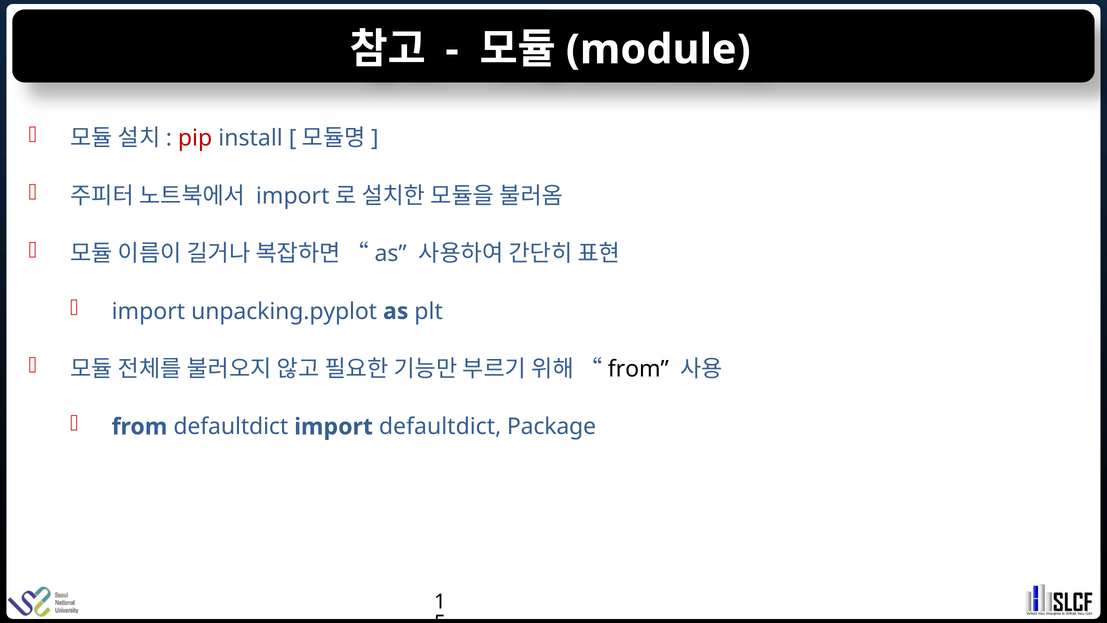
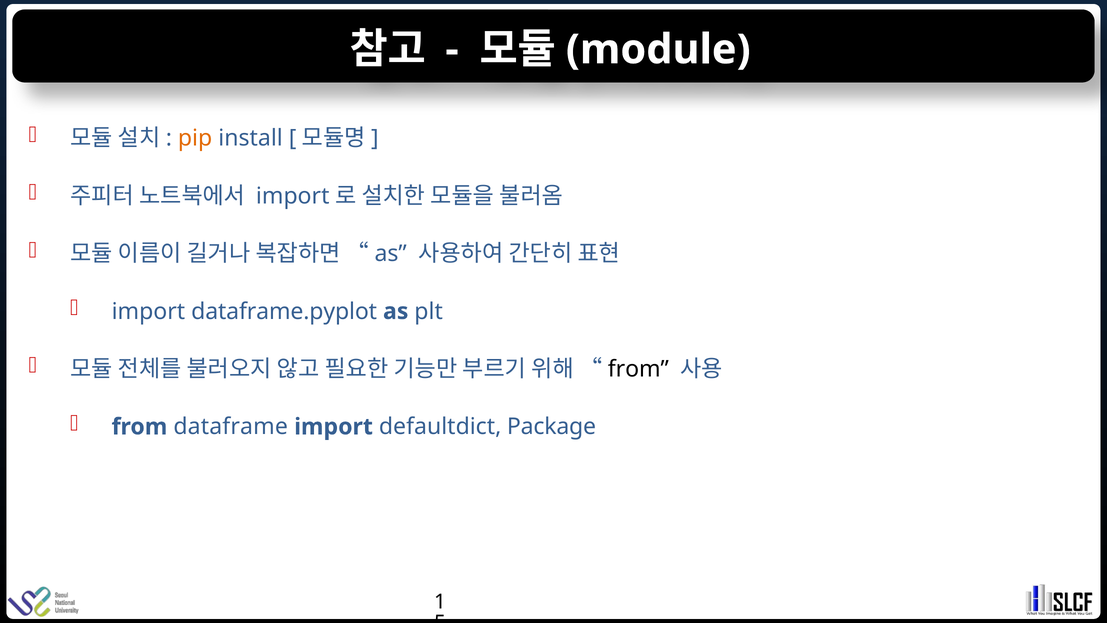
pip colour: red -> orange (195, 138)
unpacking.pyplot: unpacking.pyplot -> dataframe.pyplot (284, 311)
from defaultdict: defaultdict -> dataframe (231, 427)
